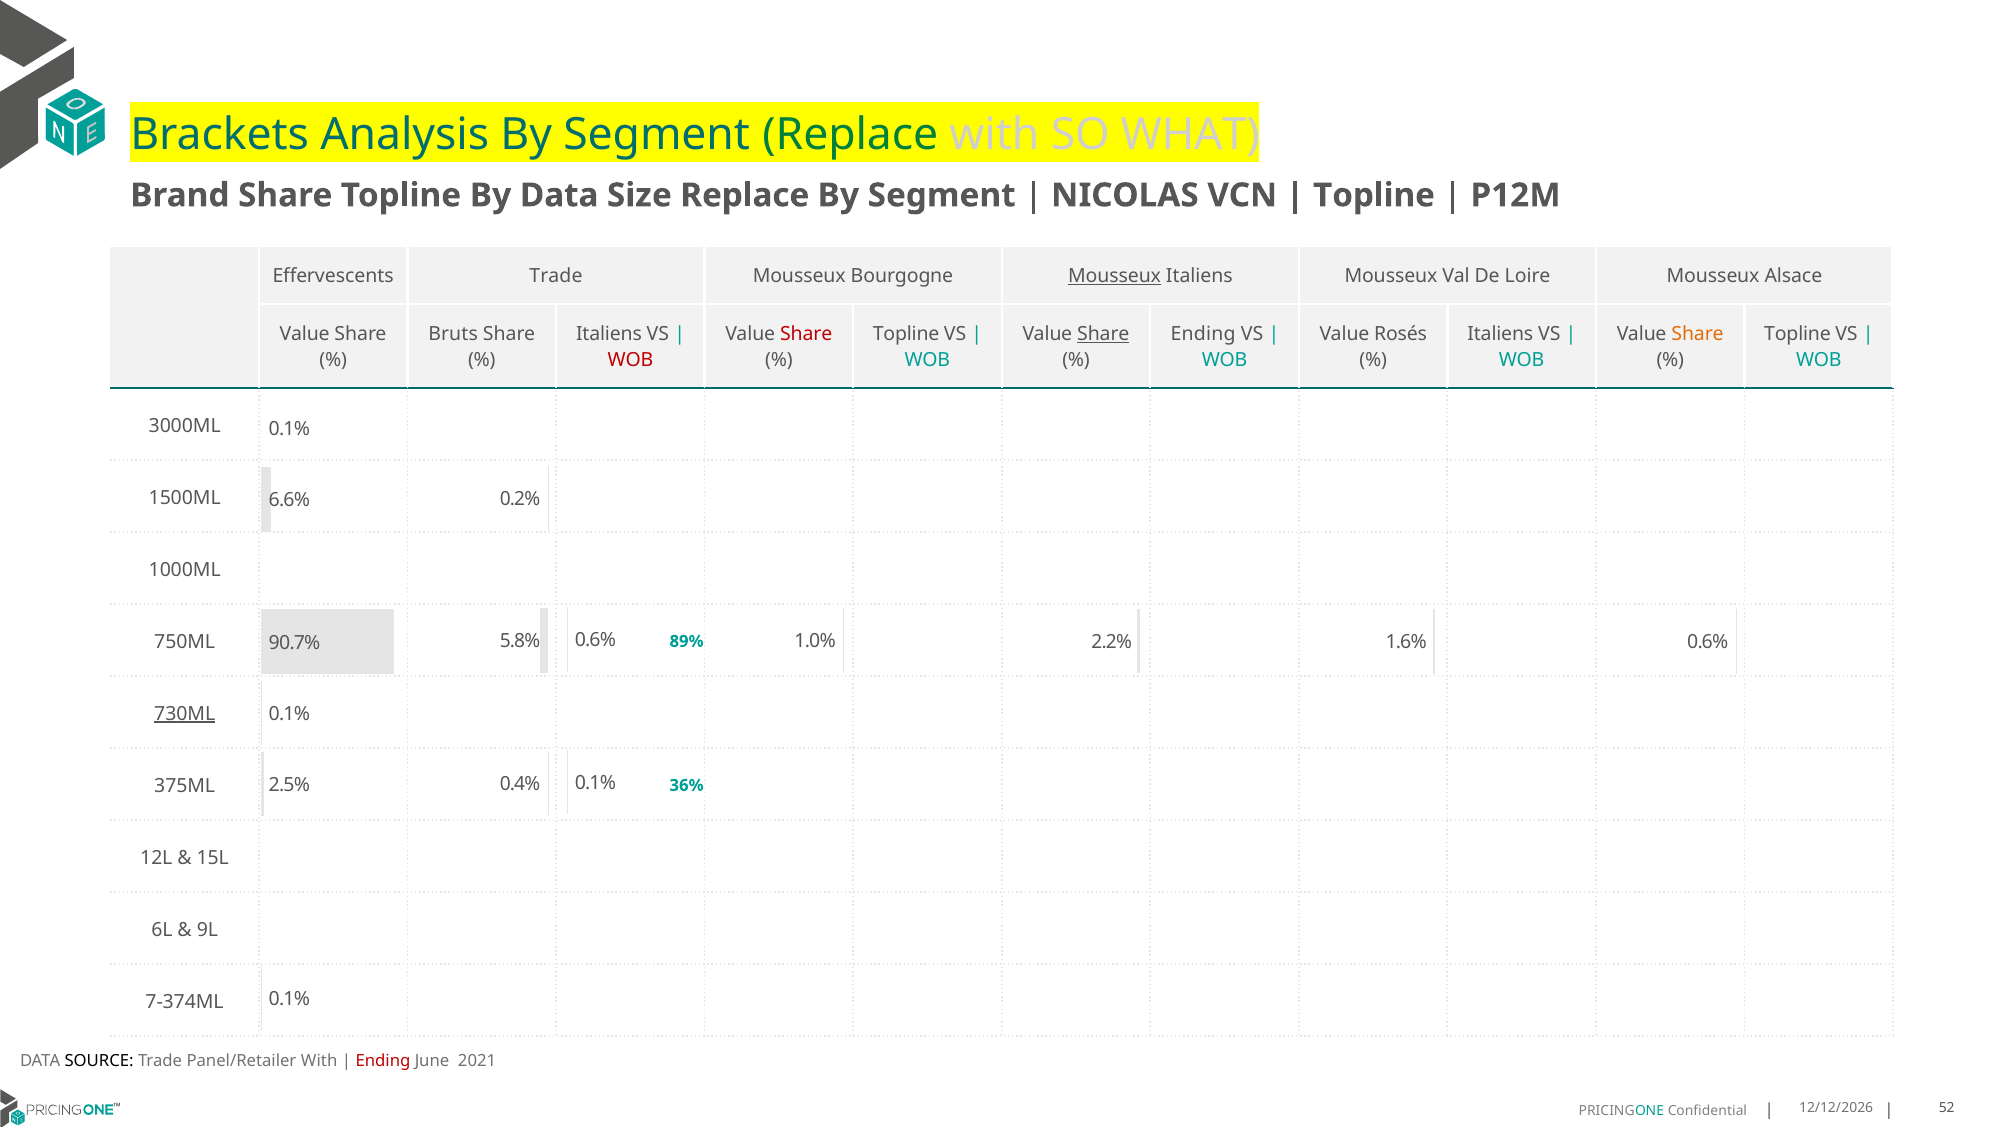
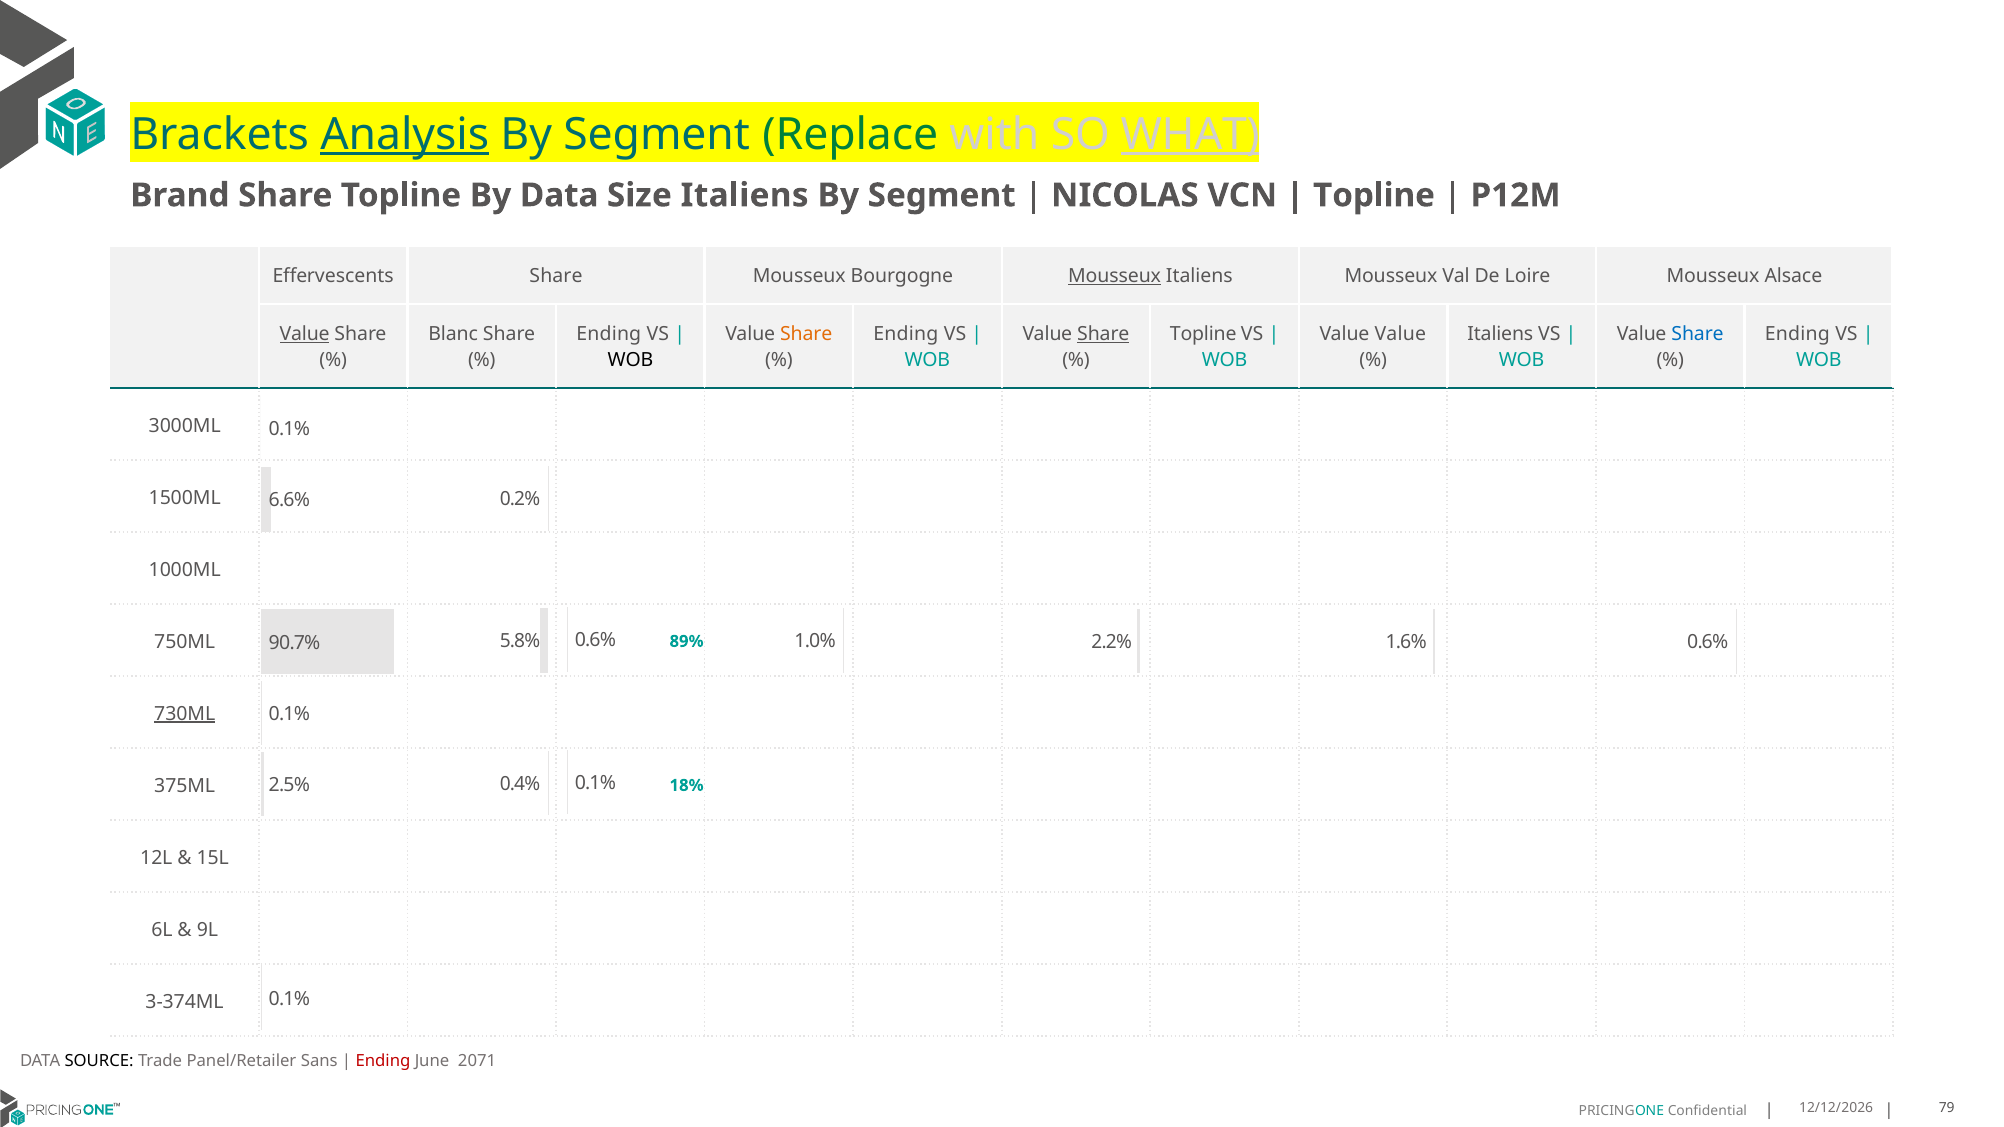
Analysis underline: none -> present (405, 135)
WHAT underline: none -> present (1190, 135)
Size Replace: Replace -> Italiens (745, 195)
Effervescents Trade: Trade -> Share (556, 276)
Value underline: none -> present (305, 334)
Bruts: Bruts -> Blanc (453, 334)
Italiens: Italiens -> Ending (609, 334)
Share colour: red -> orange (806, 334)
Topline: Topline -> Ending (906, 334)
Ending: Ending -> Topline (1203, 334)
Value Rosés: Rosés -> Value (1400, 334)
Share colour: orange -> blue (1698, 334)
Topline: Topline -> Ending (1797, 334)
WOB colour: red -> black (630, 360)
36%: 36% -> 18% (687, 786)
7-374ML: 7-374ML -> 3-374ML (185, 1002)
Panel/Retailer With: With -> Sans (319, 1062)
2021: 2021 -> 2071 (477, 1062)
52: 52 -> 79 (1947, 1108)
